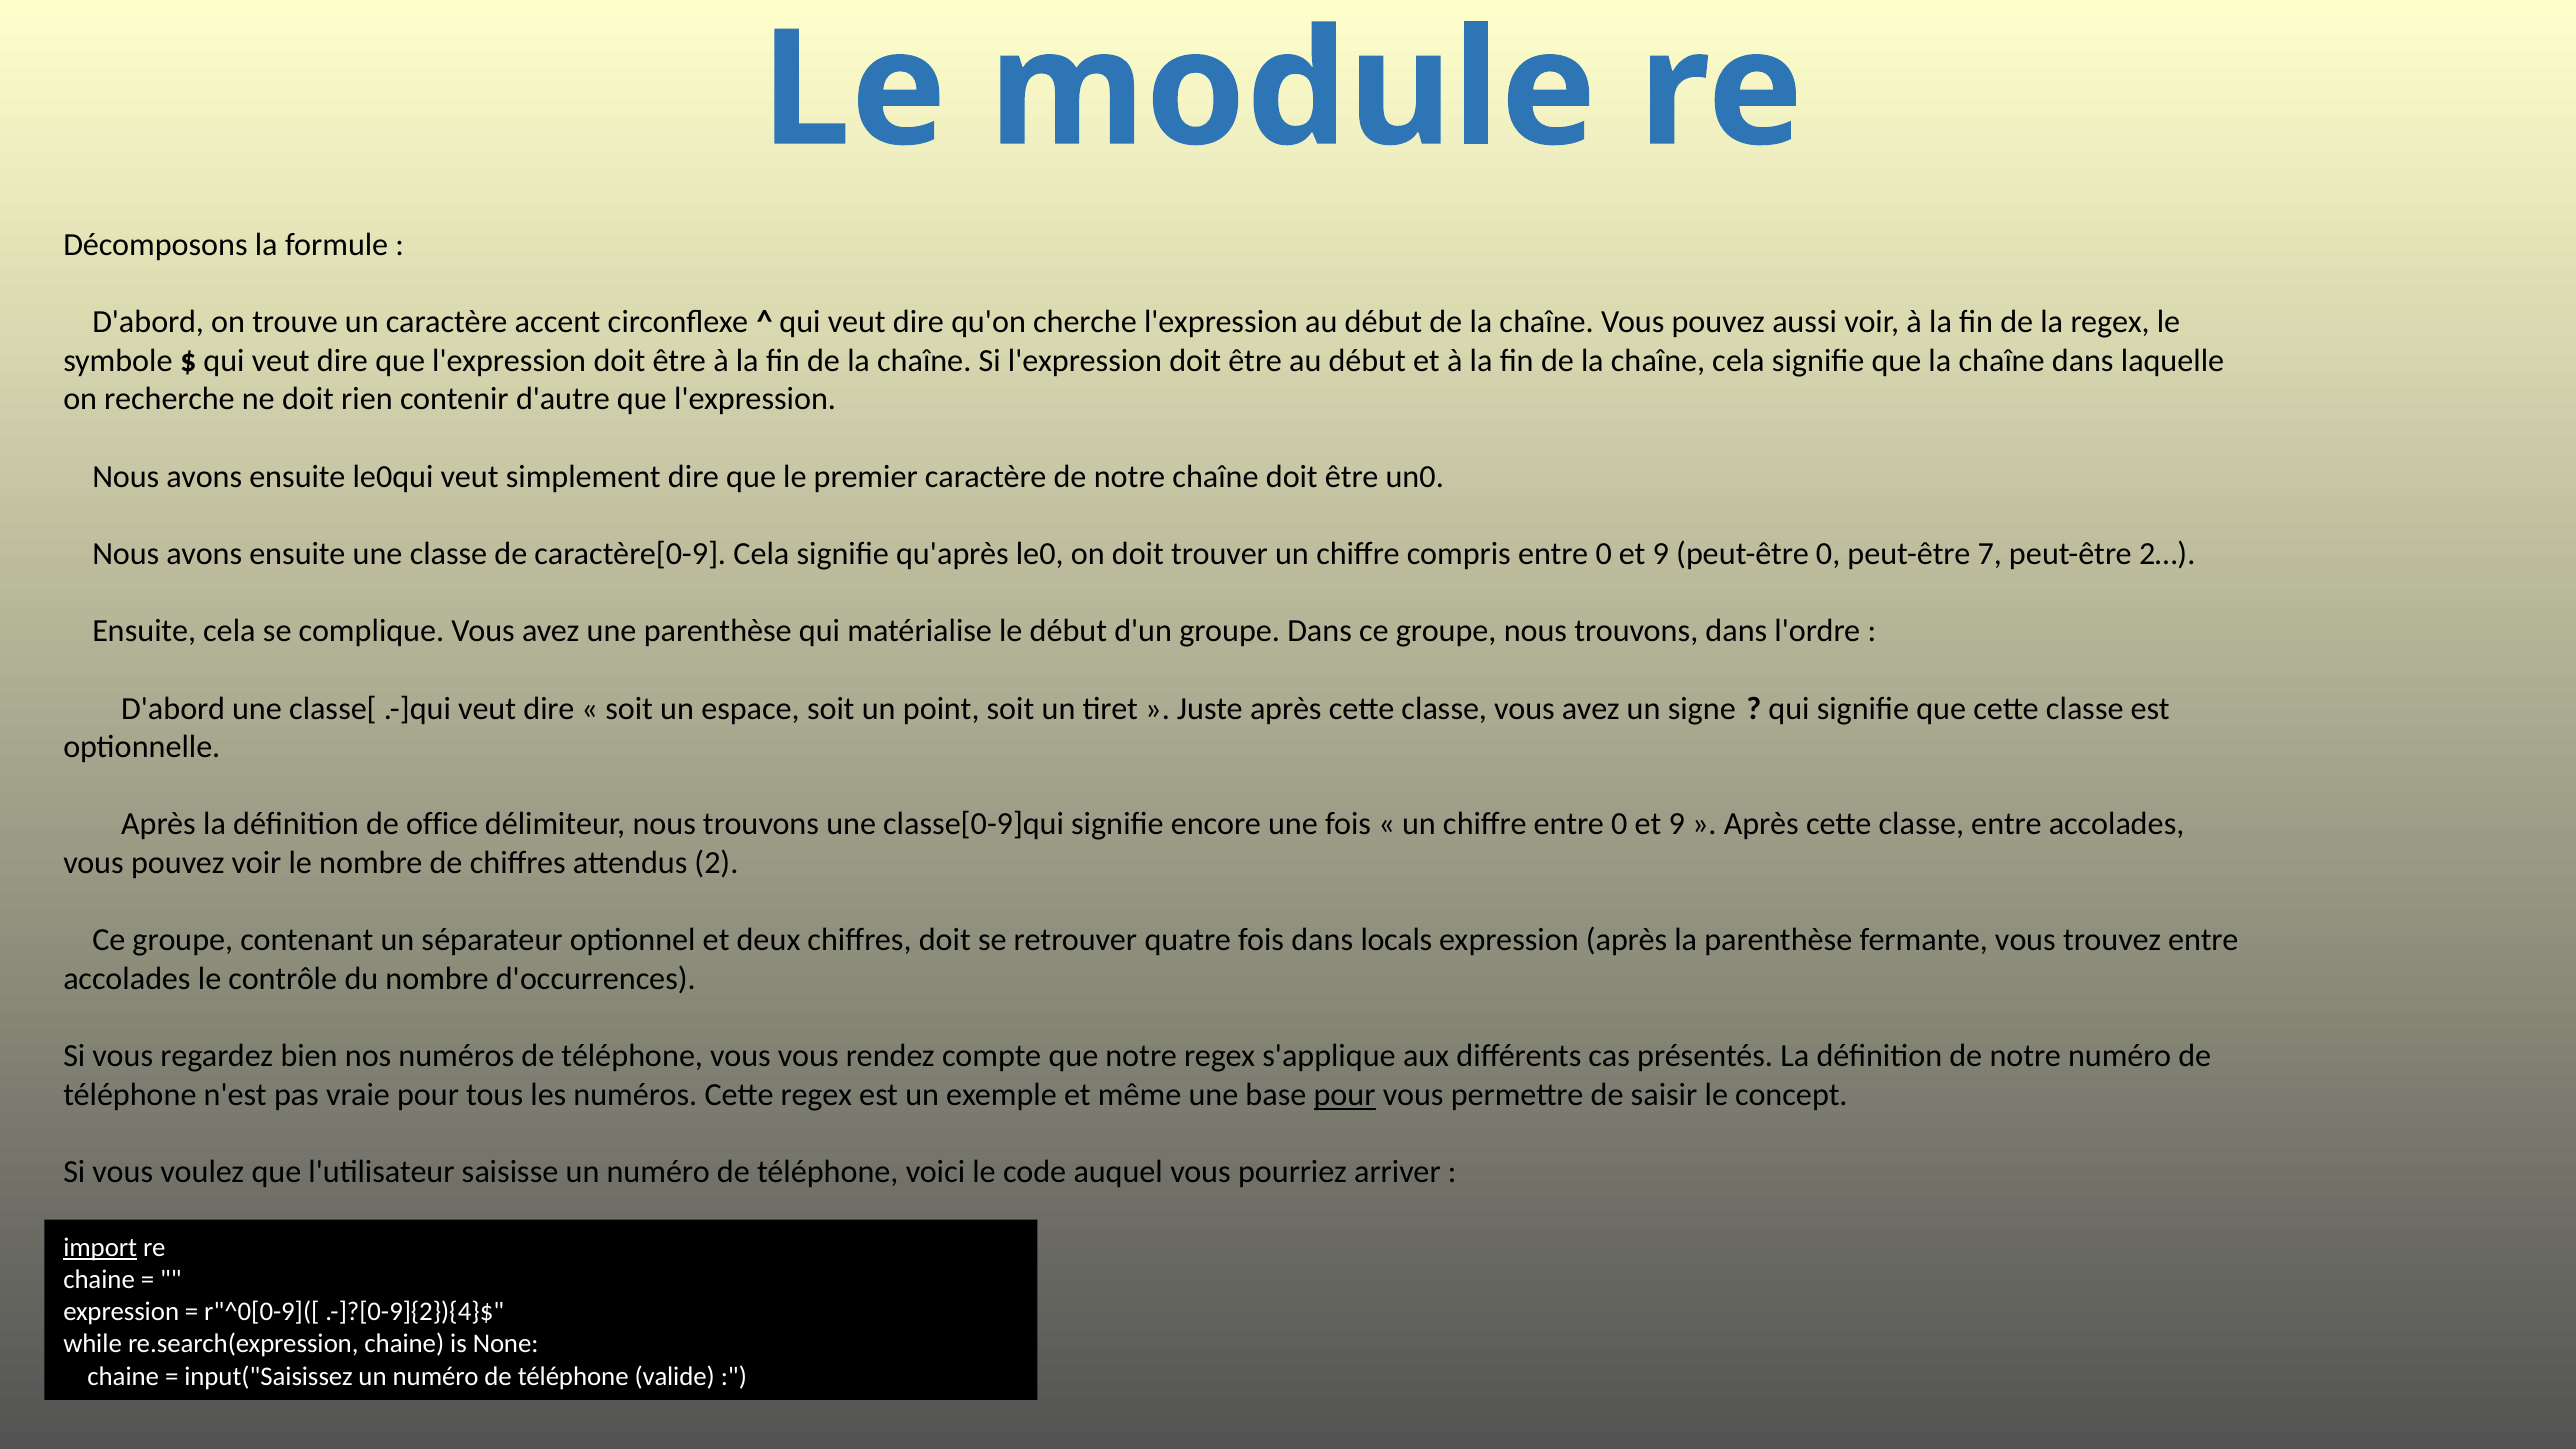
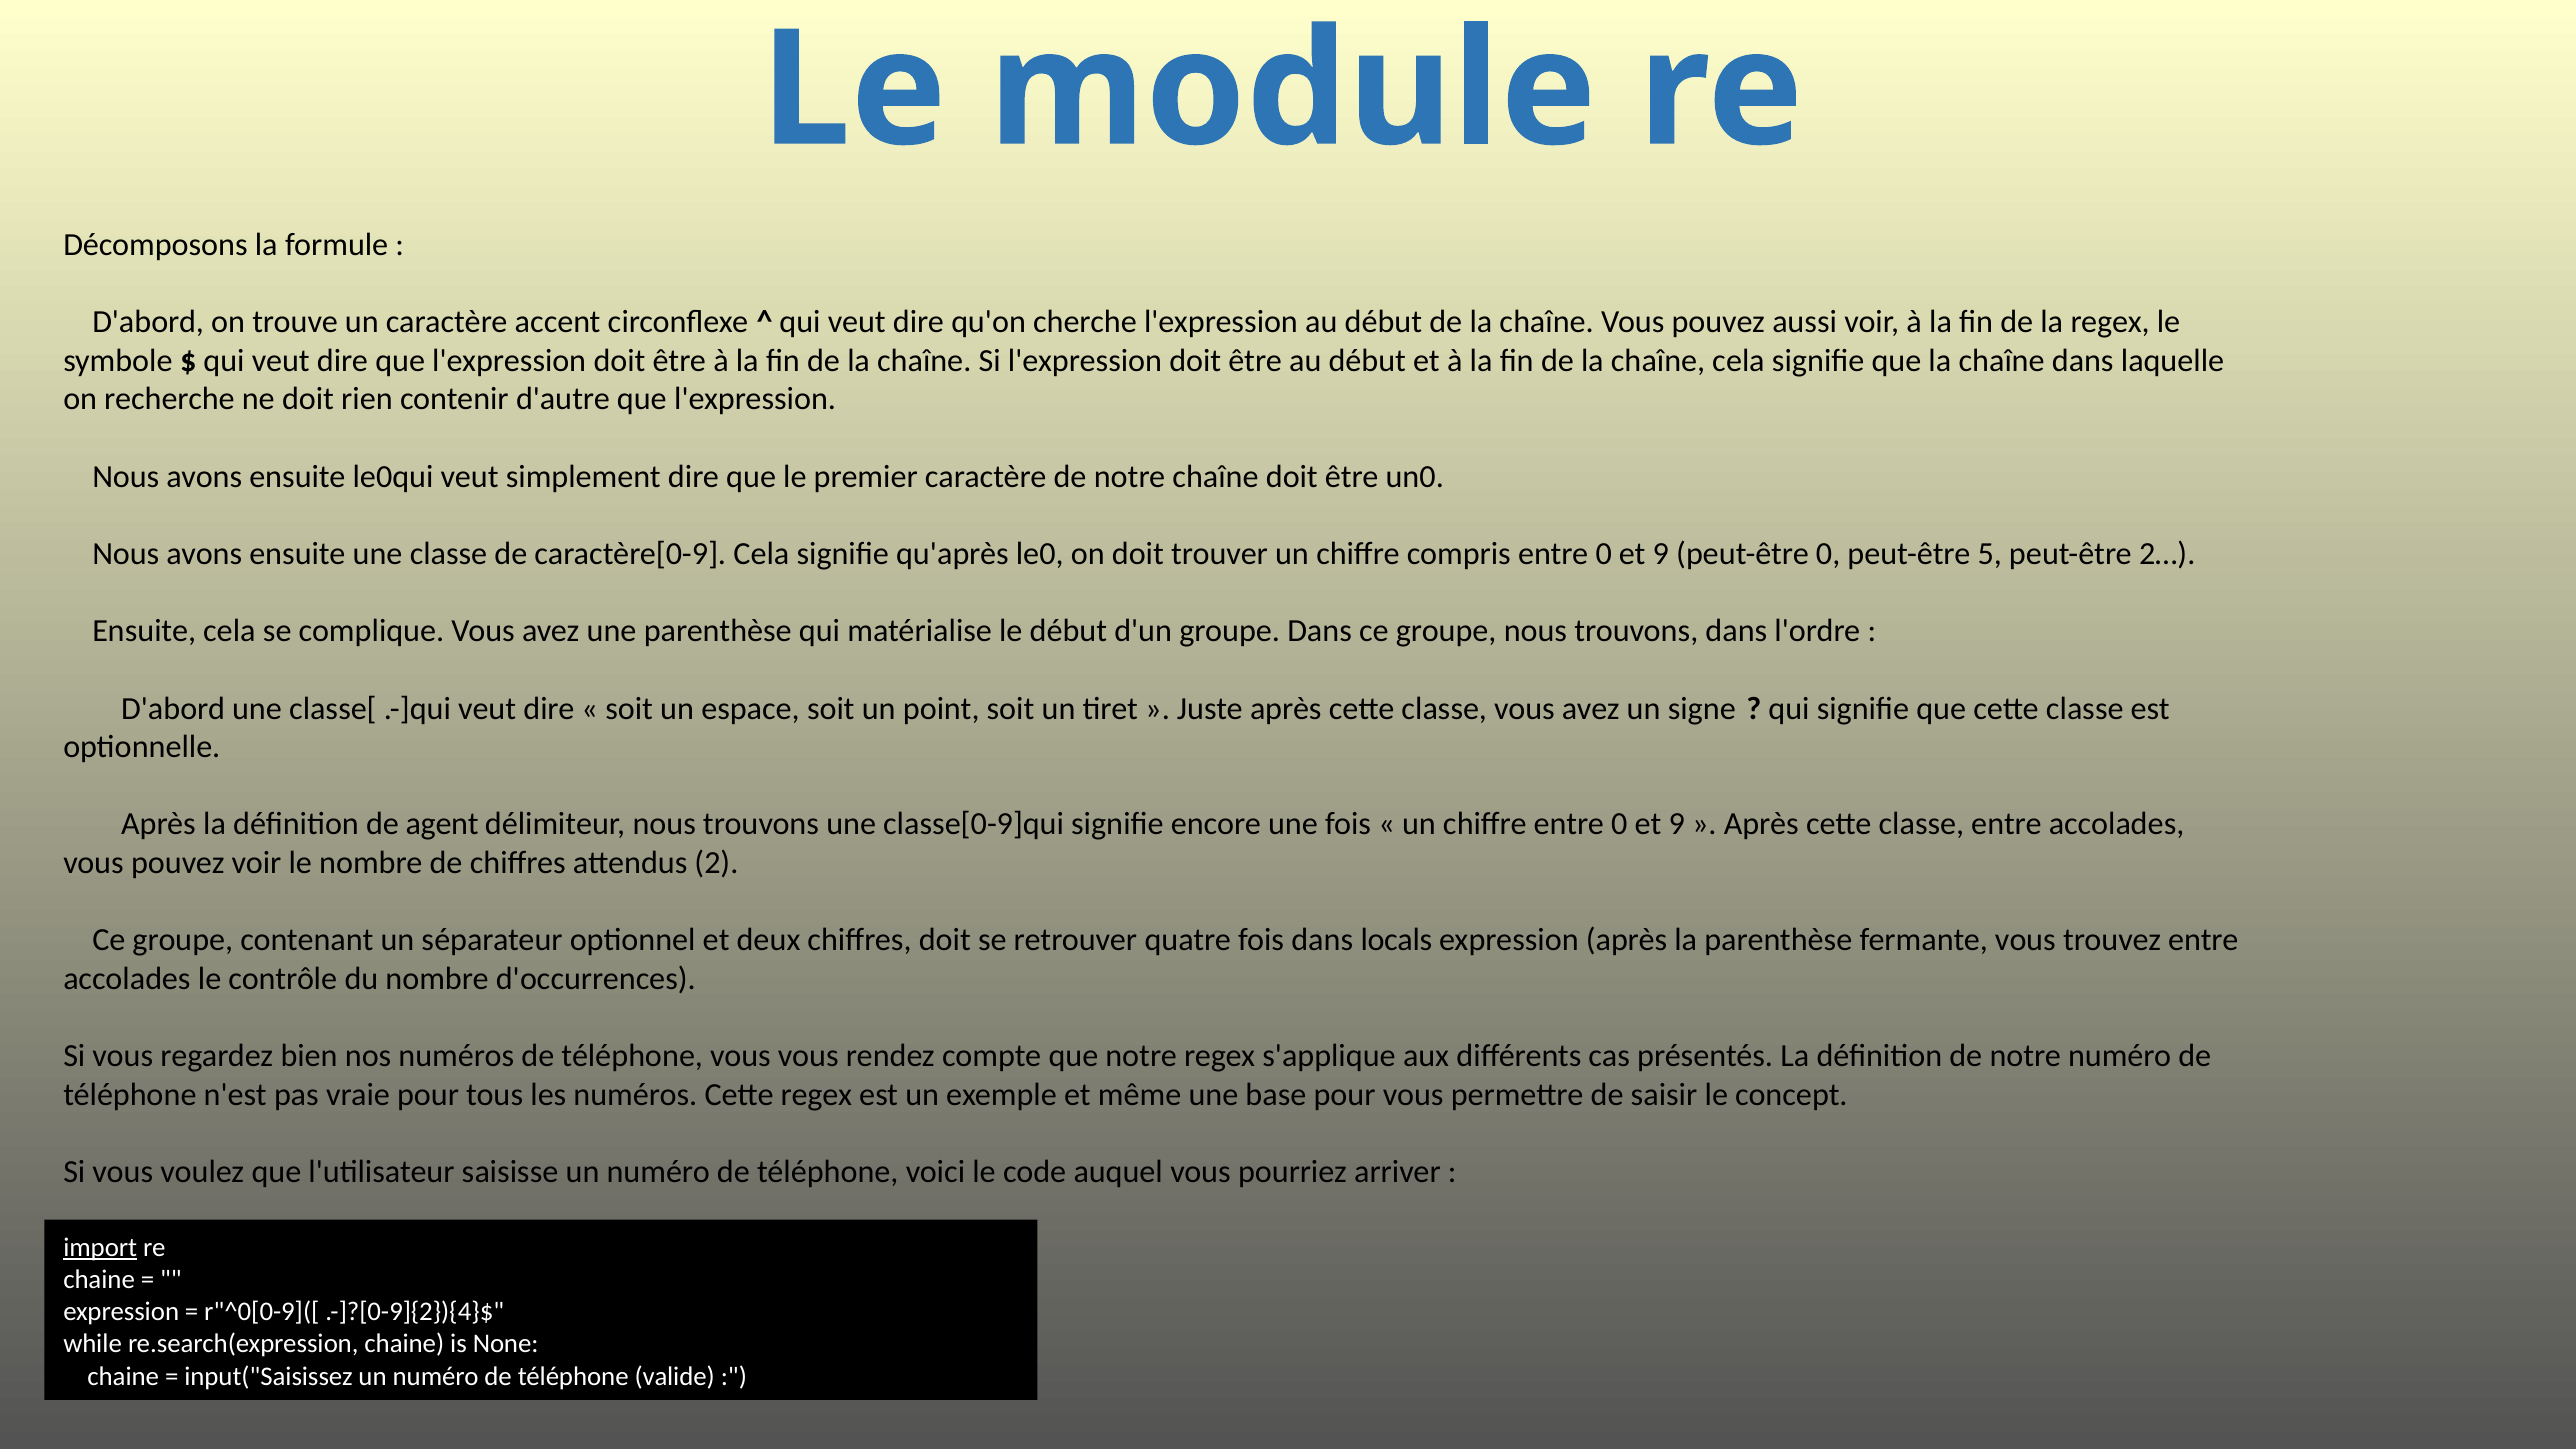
7: 7 -> 5 (1990, 554)
office: office -> agent (442, 824)
pour underline: present -> none (1345, 1095)
